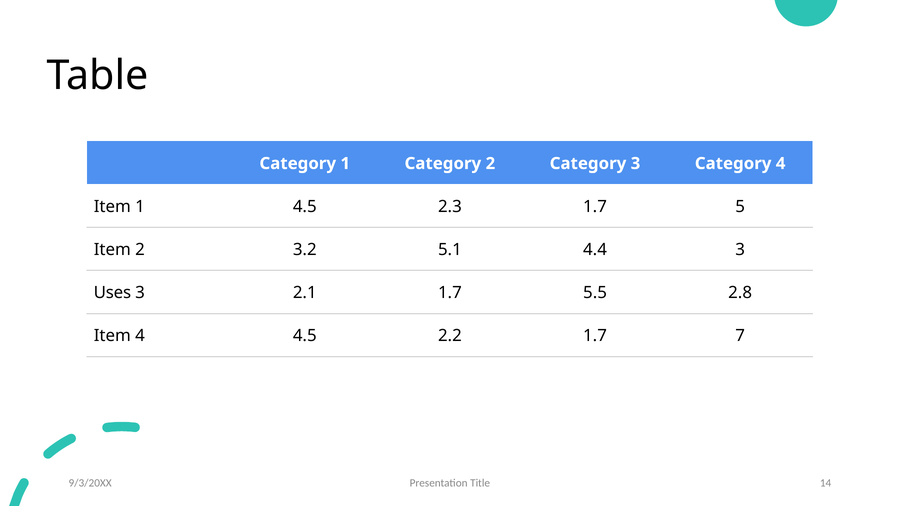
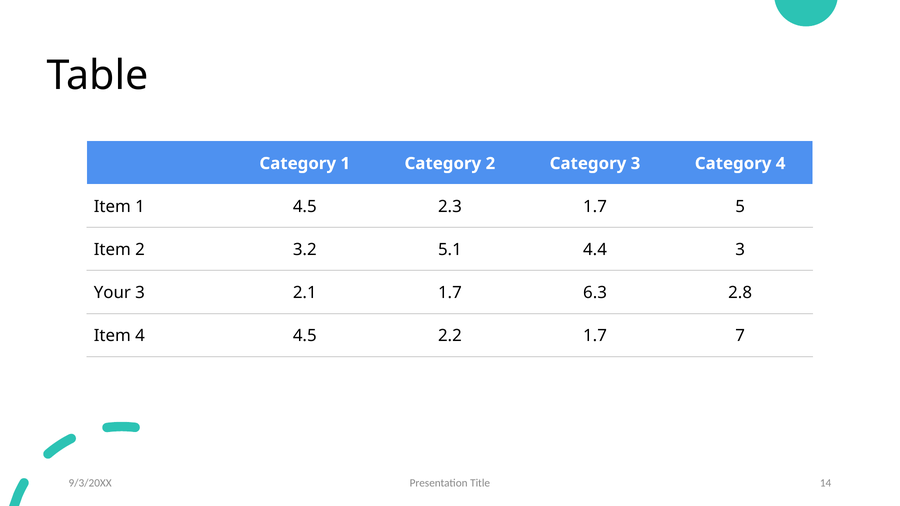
Uses: Uses -> Your (112, 293)
5.5: 5.5 -> 6.3 (595, 293)
